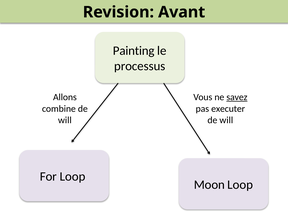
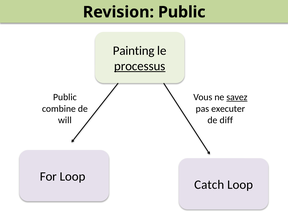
Revision Avant: Avant -> Public (182, 12)
processus underline: none -> present (140, 66)
Allons: Allons -> Public (65, 97)
will: will -> diff (226, 120)
Moon: Moon -> Catch (209, 185)
